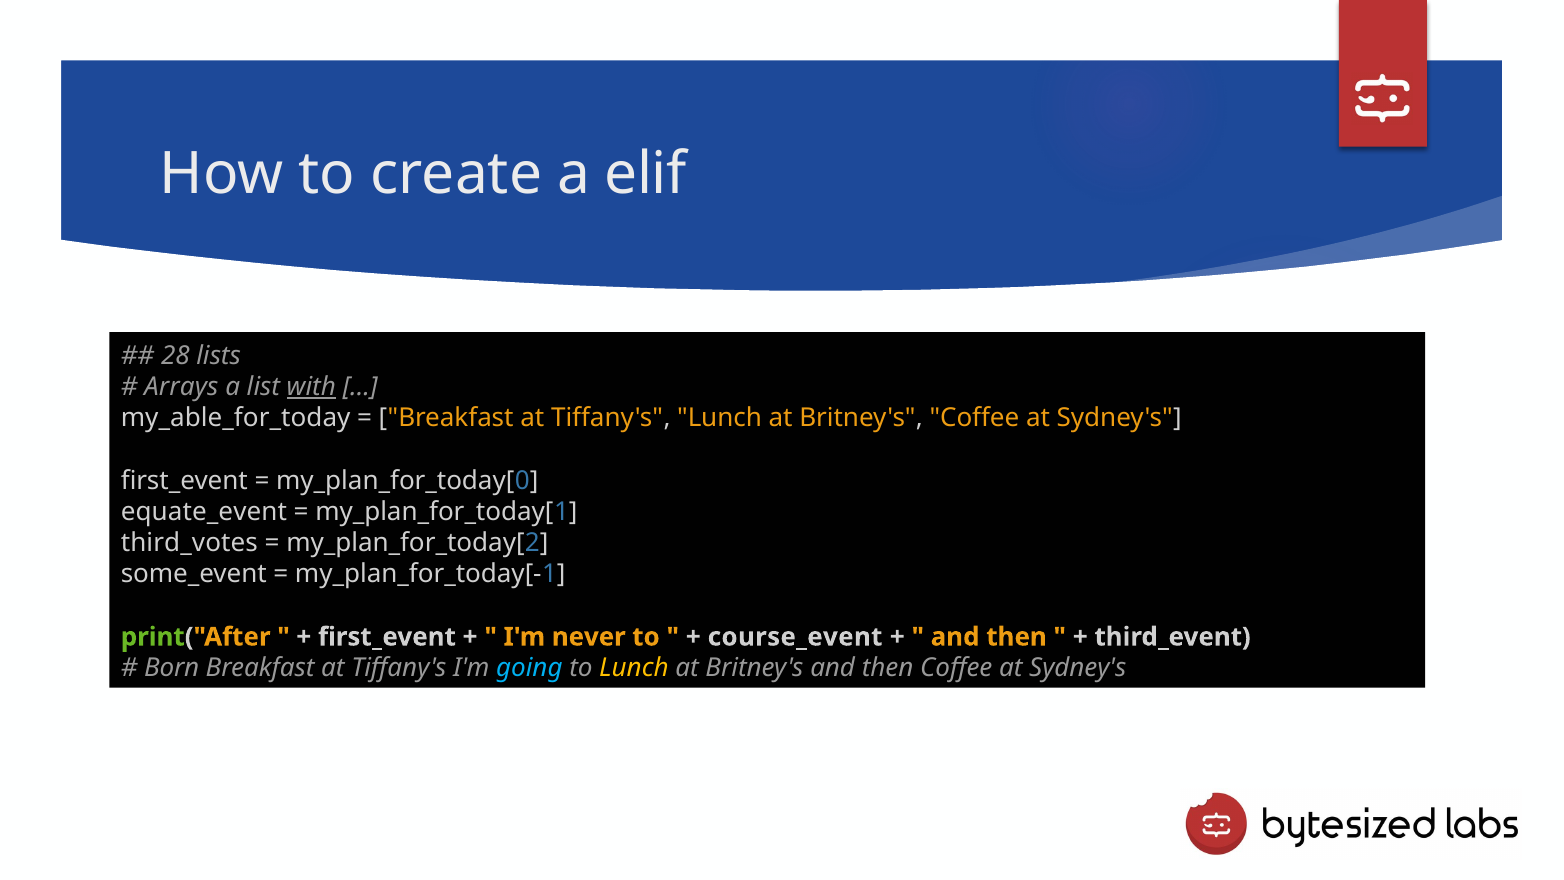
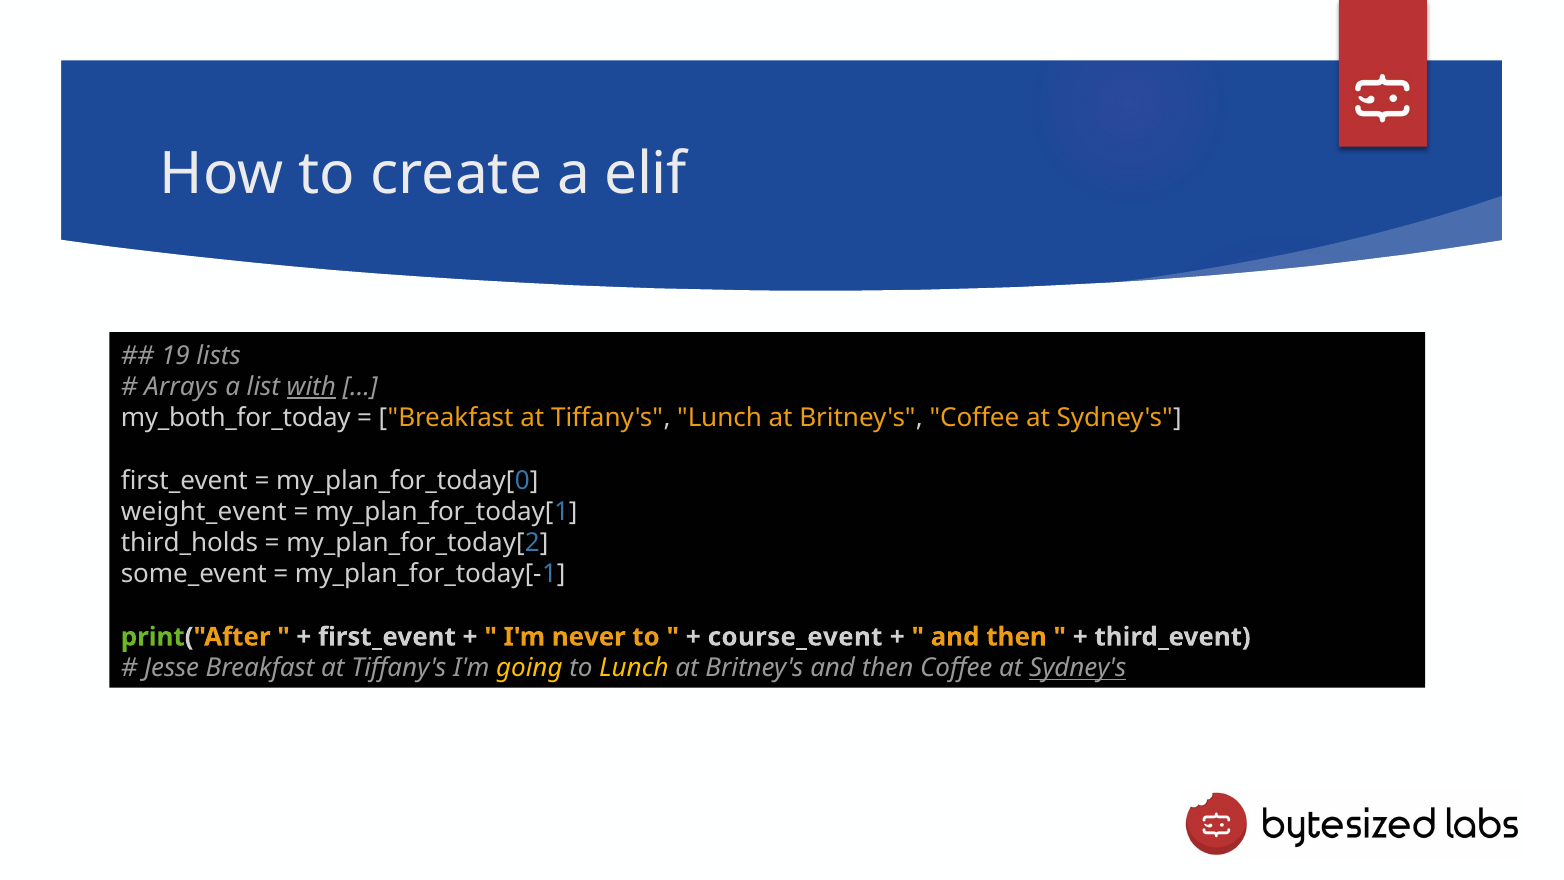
28: 28 -> 19 (175, 355)
my_able_for_today: my_able_for_today -> my_both_for_today (236, 418)
equate_event: equate_event -> weight_event (204, 512)
third_votes: third_votes -> third_holds (189, 543)
Born: Born -> Jesse (172, 668)
going colour: light blue -> yellow (529, 668)
Sydney's underline: none -> present (1078, 668)
